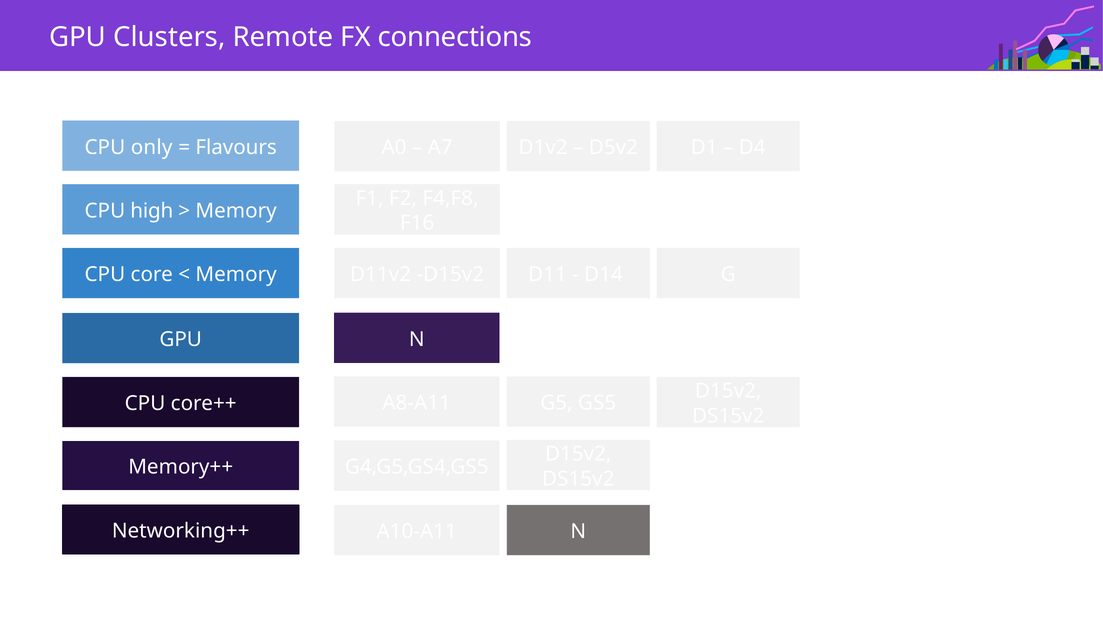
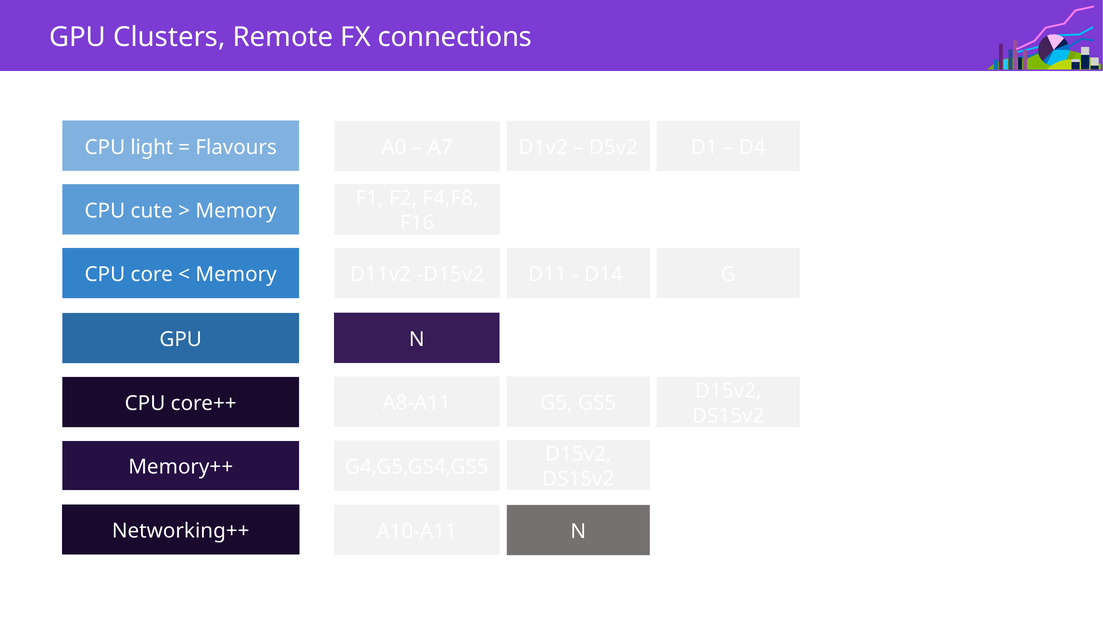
only: only -> light (152, 147)
high: high -> cute (152, 211)
